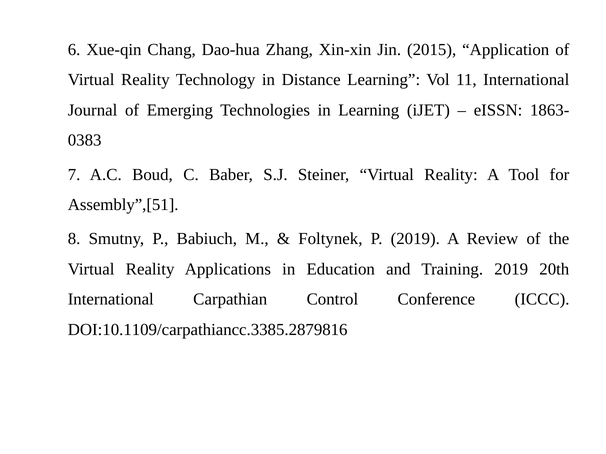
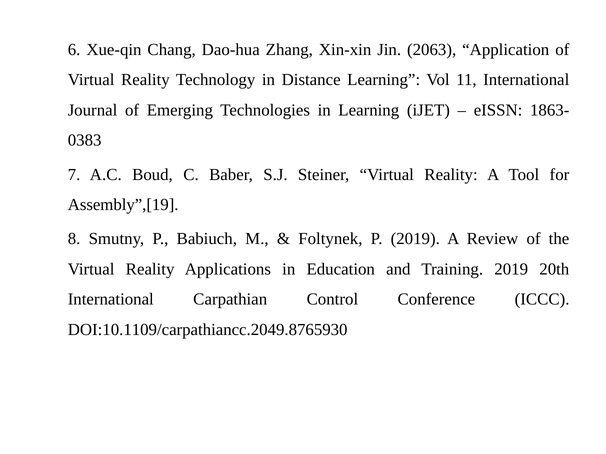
2015: 2015 -> 2063 (432, 50)
Assembly”,[51: Assembly”,[51 -> Assembly”,[19 (123, 205)
DOI:10.1109/carpathiancc.3385.2879816: DOI:10.1109/carpathiancc.3385.2879816 -> DOI:10.1109/carpathiancc.2049.8765930 (208, 330)
